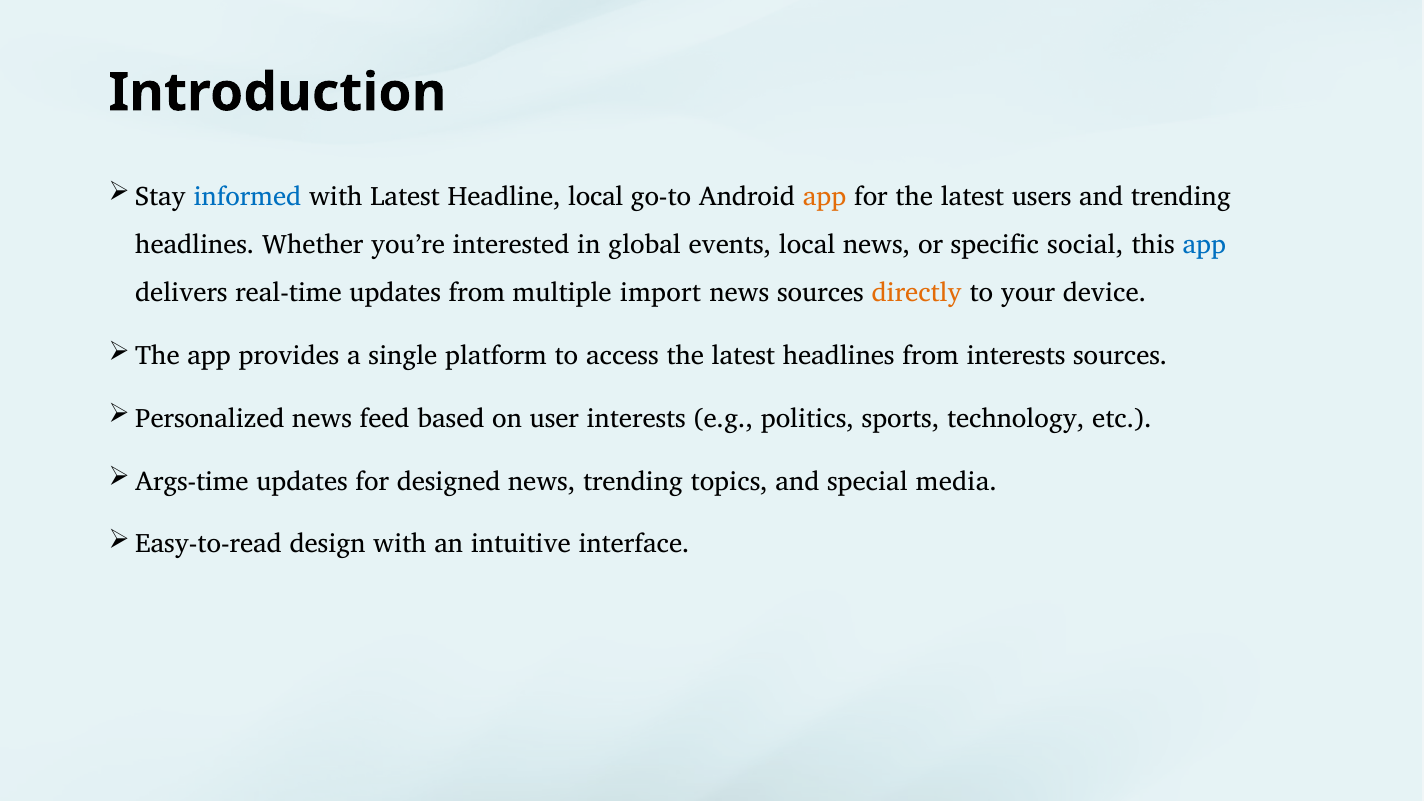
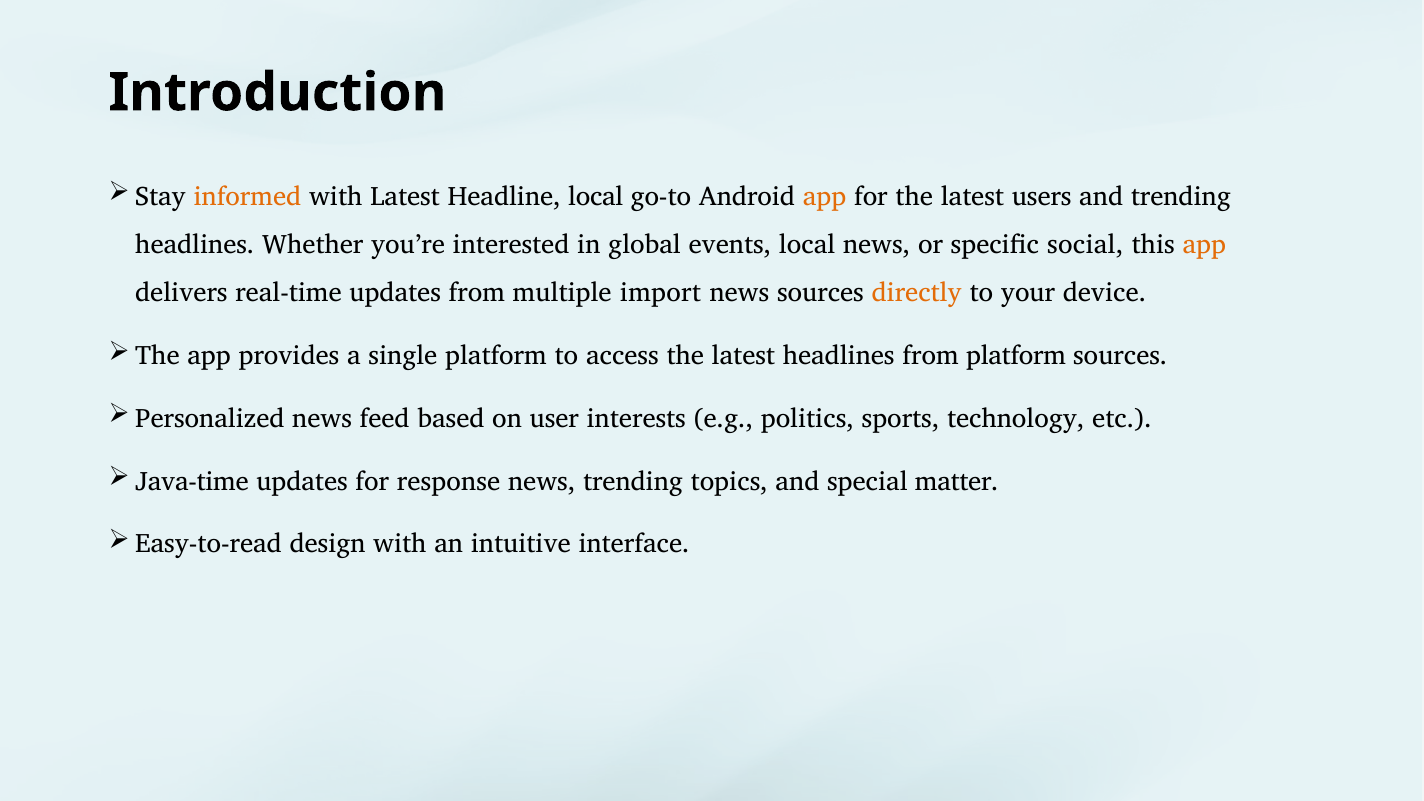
informed colour: blue -> orange (247, 196)
app colour: blue -> orange (1204, 244)
from interests: interests -> platform (1016, 355)
Args-time: Args-time -> Java-time (192, 481)
designed: designed -> response (448, 481)
media: media -> matter (957, 481)
